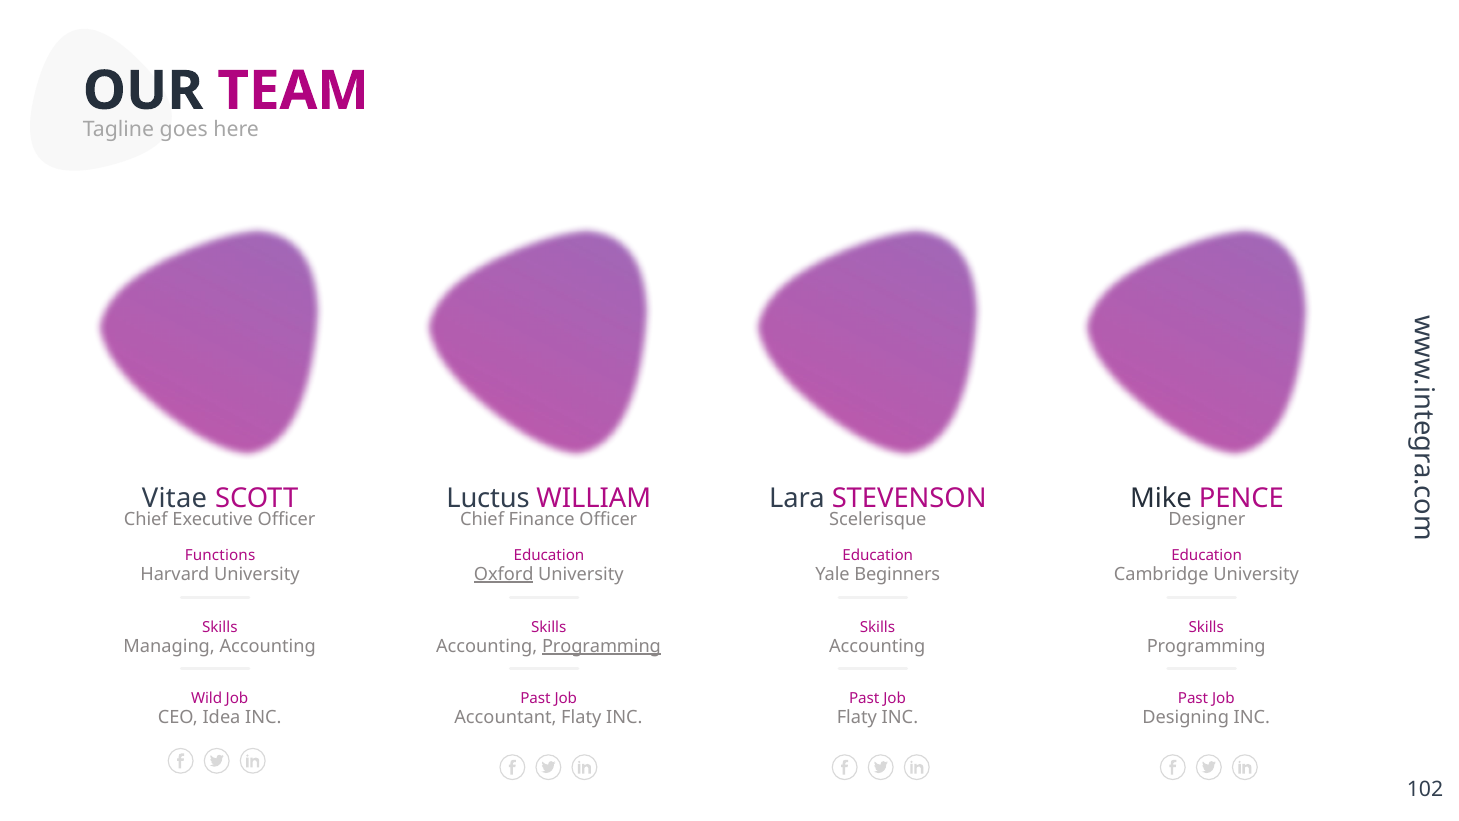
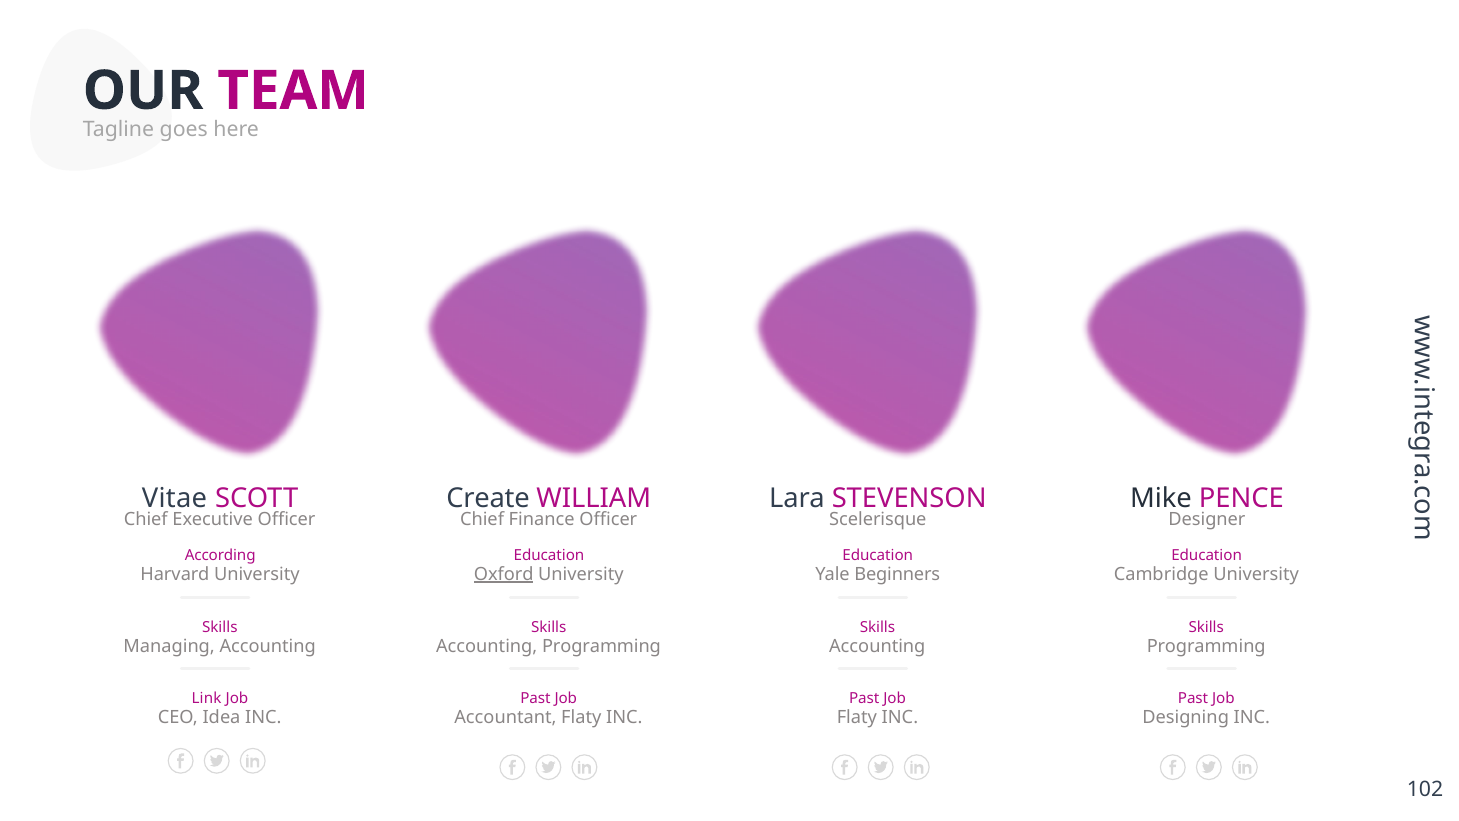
Luctus: Luctus -> Create (488, 498)
Functions: Functions -> According (220, 555)
Programming underline: present -> none (601, 646)
Wild: Wild -> Link (207, 698)
